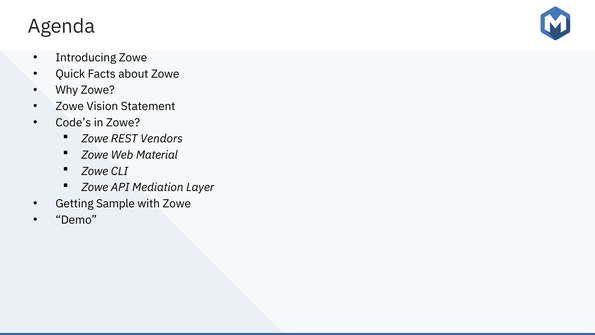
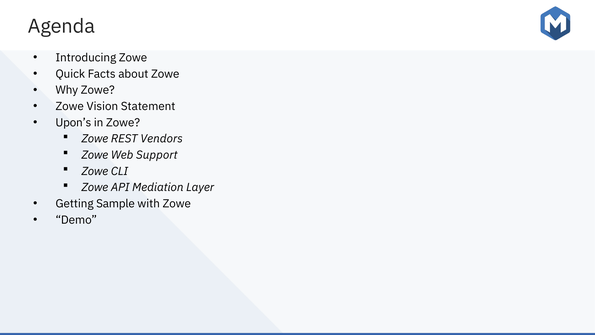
Code’s: Code’s -> Upon’s (73, 122)
Material: Material -> Support (157, 155)
